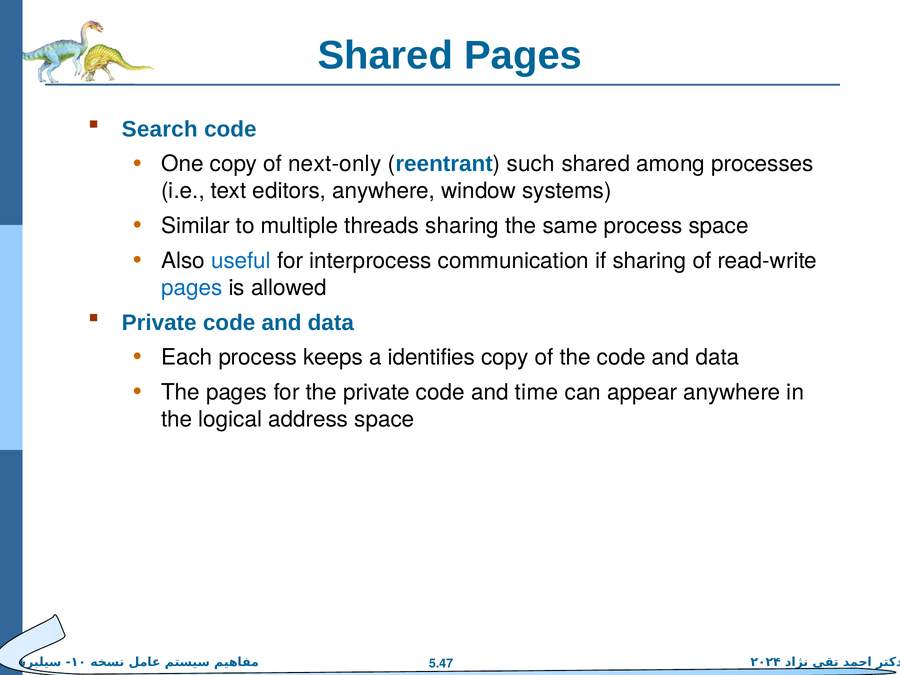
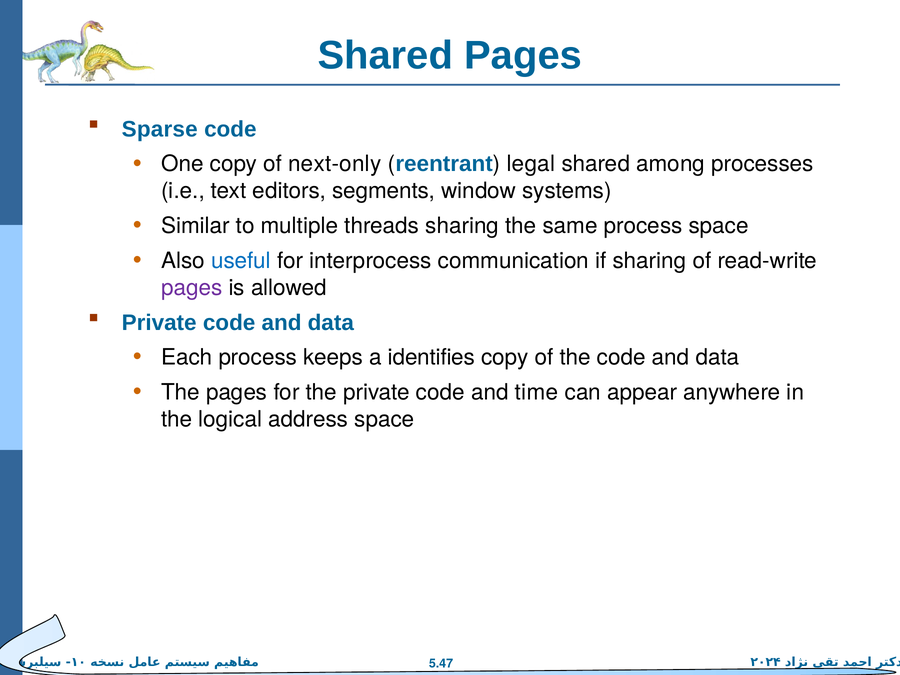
Search: Search -> Sparse (160, 129)
such: such -> legal (531, 164)
editors anywhere: anywhere -> segments (384, 191)
pages colour: blue -> purple (192, 288)
